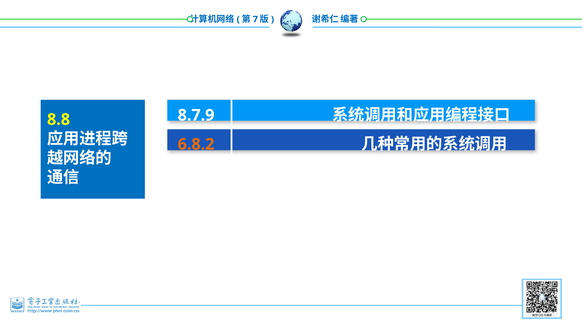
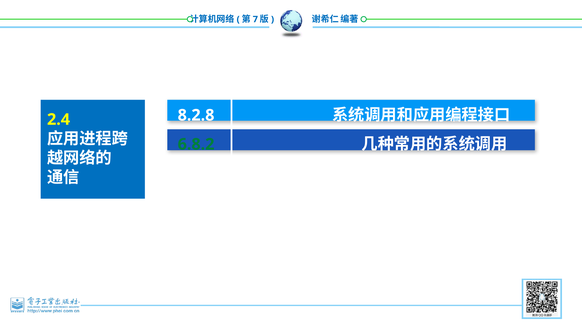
8.7.9: 8.7.9 -> 8.2.8 (196, 115)
8.8: 8.8 -> 2.4 (59, 120)
6.8.2 colour: orange -> green (196, 144)
